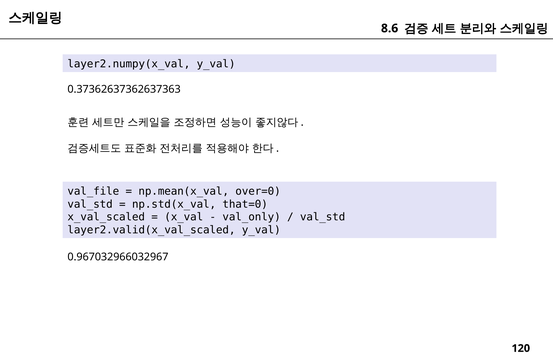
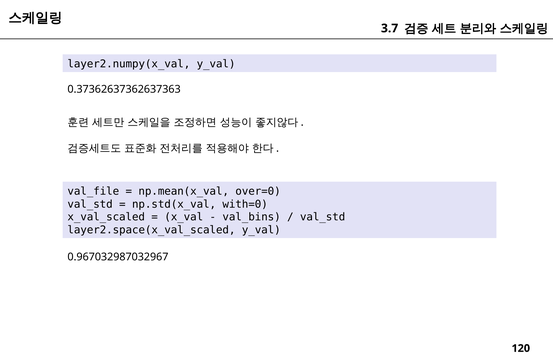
8.6: 8.6 -> 3.7 (390, 28)
that=0: that=0 -> with=0 (245, 204)
val_only: val_only -> val_bins (252, 217)
layer2.valid(x_val_scaled: layer2.valid(x_val_scaled -> layer2.space(x_val_scaled (151, 230)
0.967032966032967: 0.967032966032967 -> 0.967032987032967 (118, 257)
